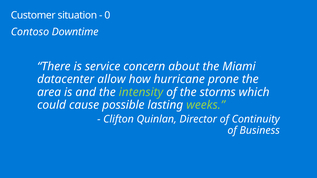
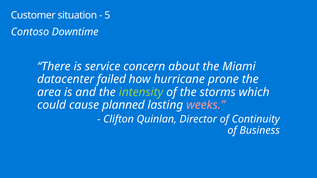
0: 0 -> 5 (107, 15)
allow: allow -> failed (111, 79)
possible: possible -> planned (123, 105)
weeks colour: light green -> pink (206, 105)
